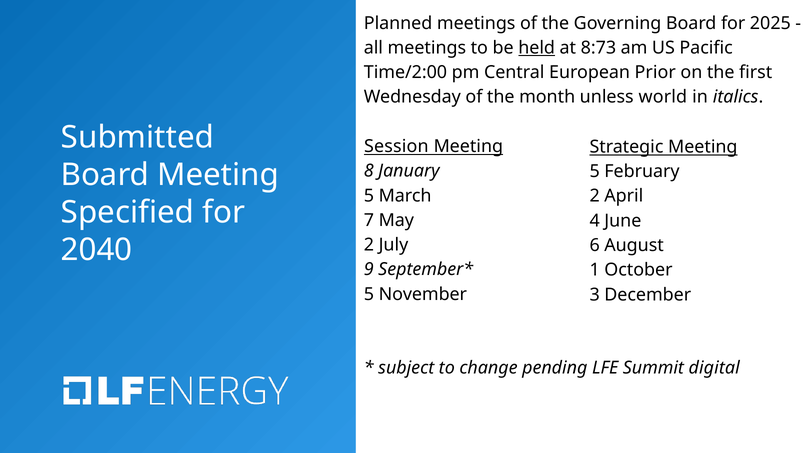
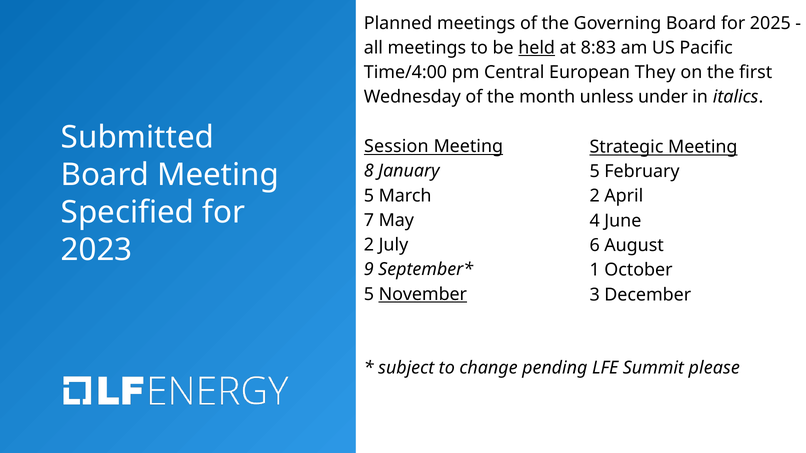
8:73: 8:73 -> 8:83 (598, 48)
Time/2:00: Time/2:00 -> Time/4:00 (405, 73)
Prior: Prior -> They (655, 73)
world: world -> under (663, 97)
2040: 2040 -> 2023 (97, 250)
November underline: none -> present (423, 294)
digital: digital -> please (714, 368)
